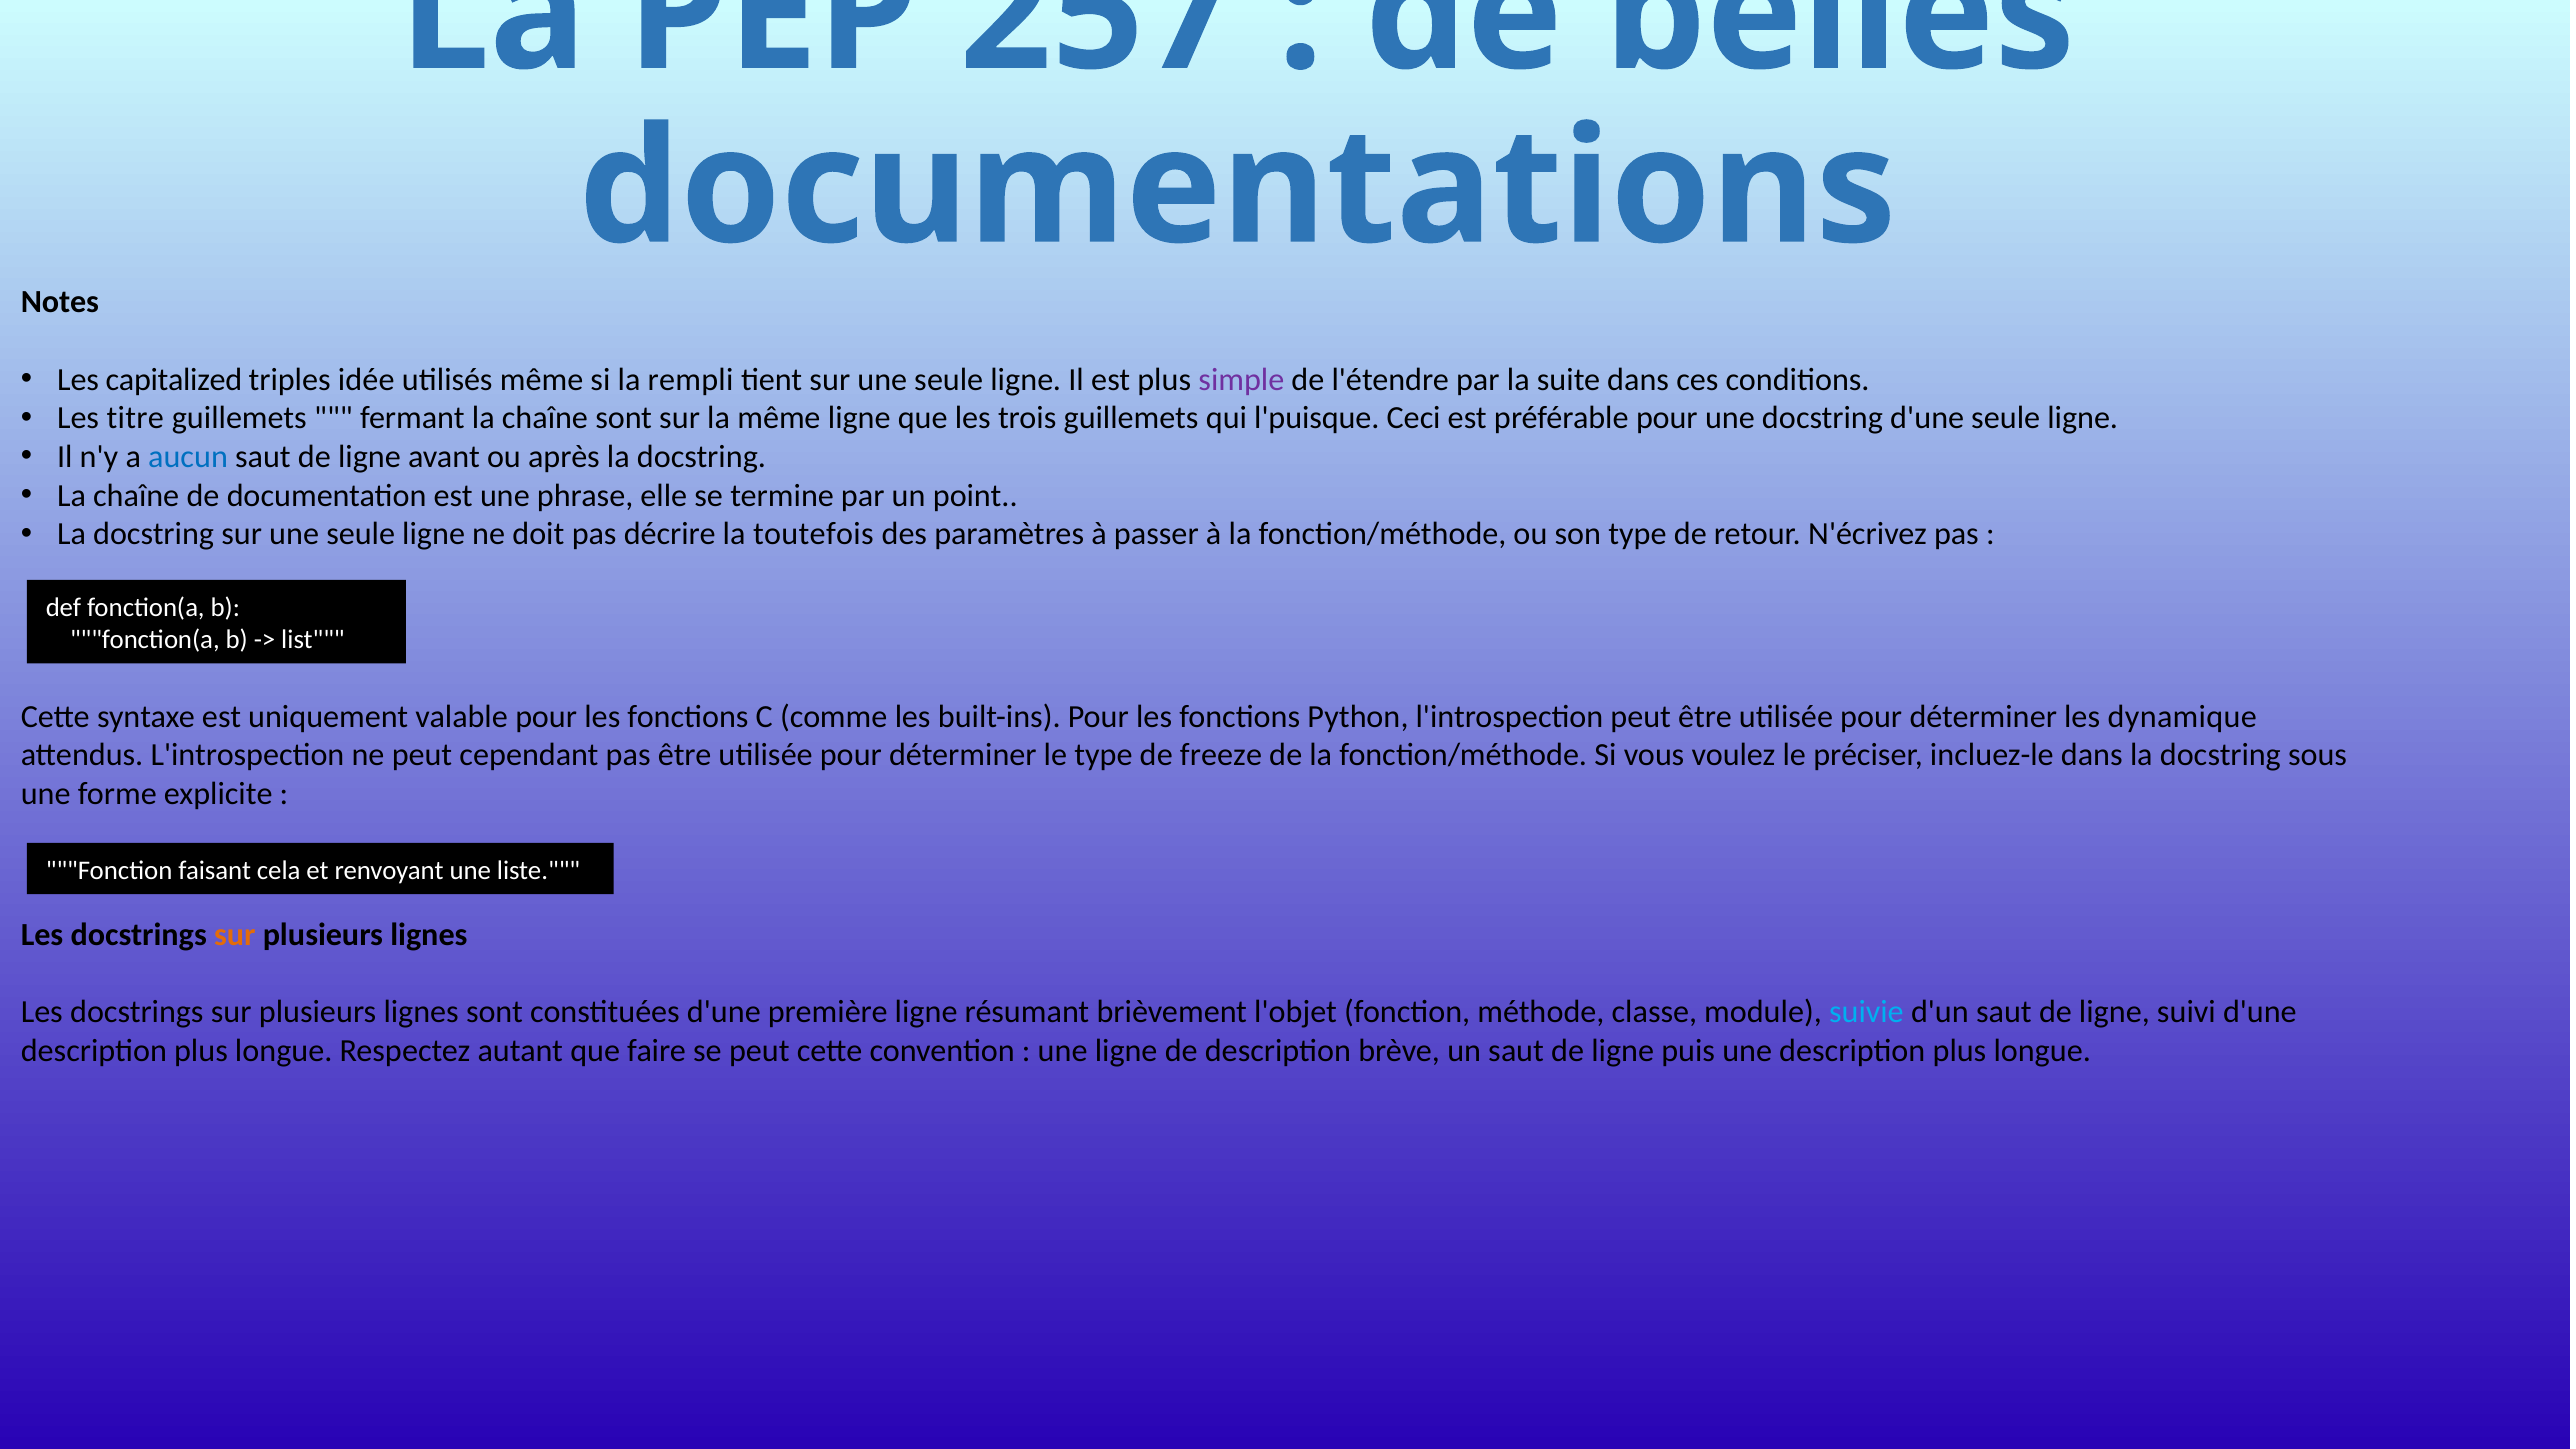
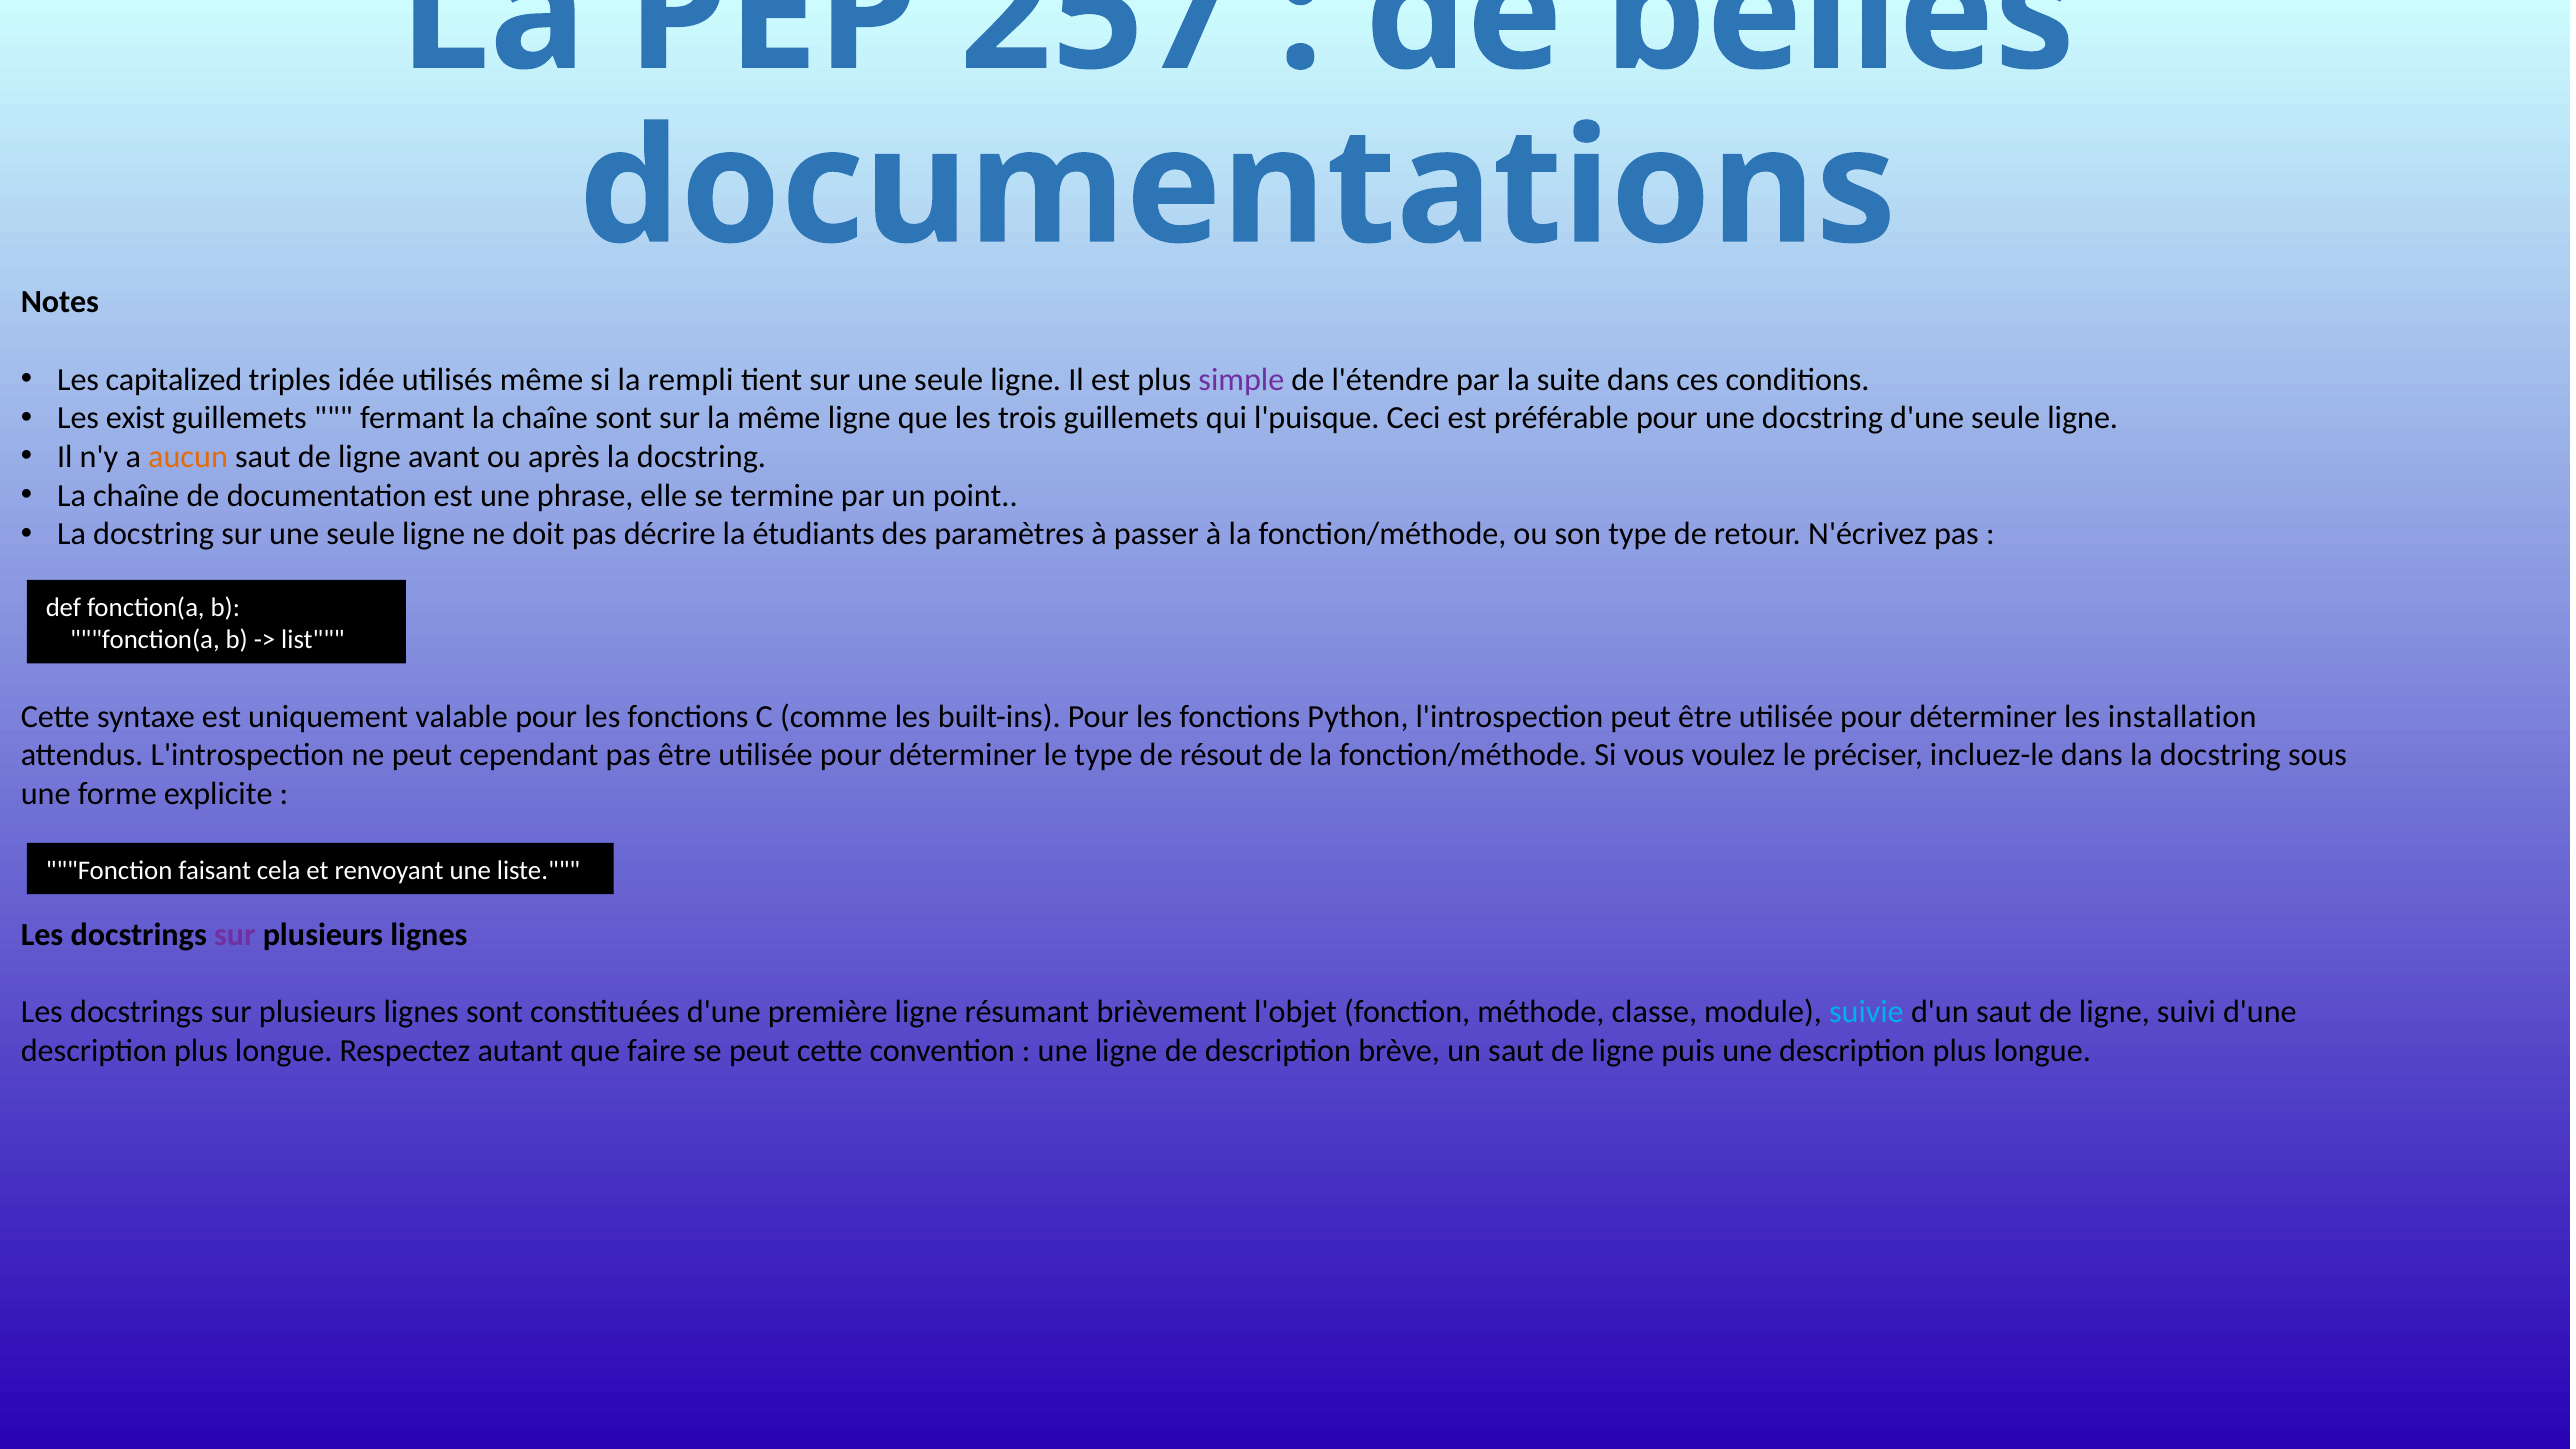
titre: titre -> exist (136, 418)
aucun colour: blue -> orange (188, 457)
toutefois: toutefois -> étudiants (814, 534)
dynamique: dynamique -> installation (2182, 716)
freeze: freeze -> résout (1221, 755)
sur colour: orange -> purple (235, 935)
